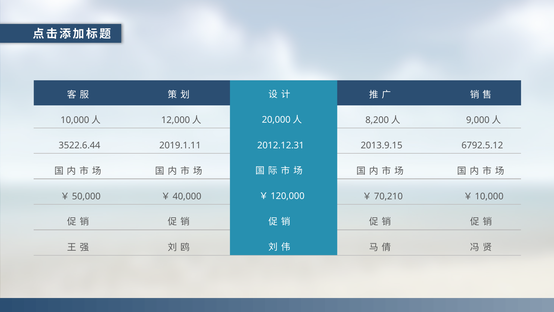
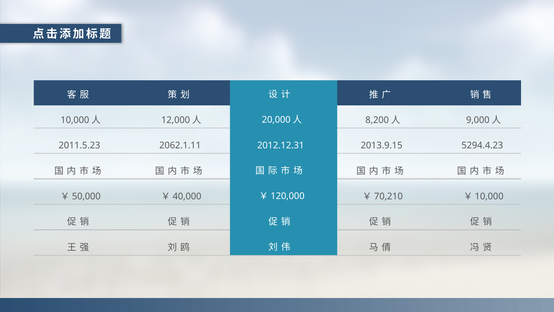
3522.6.44: 3522.6.44 -> 2011.5.23 (79, 145)
2019.1.11: 2019.1.11 -> 2062.1.11 (180, 145)
6792.5.12: 6792.5.12 -> 5294.4.23 (482, 145)
